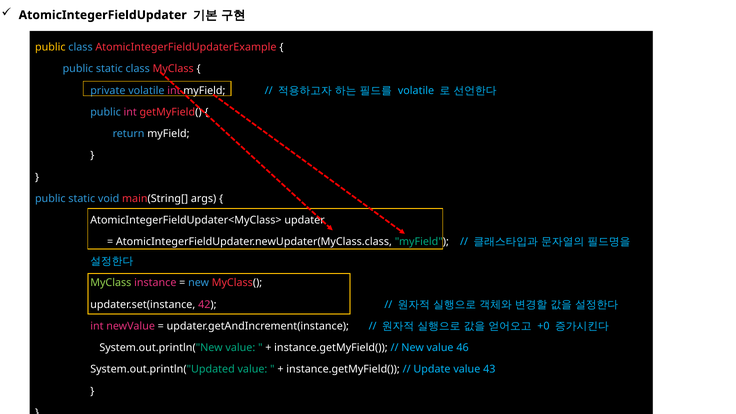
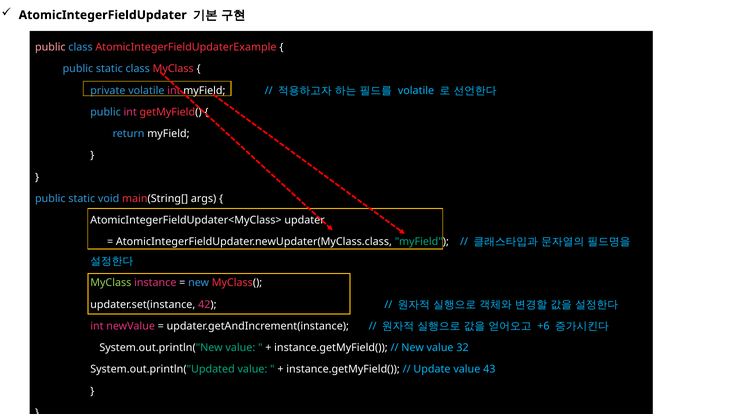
public colour: yellow -> pink (50, 47)
+0: +0 -> +6 (543, 326)
46: 46 -> 32 (463, 348)
